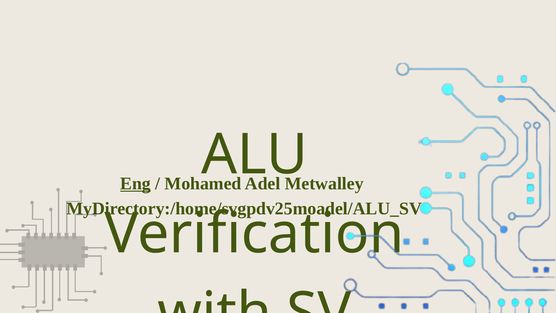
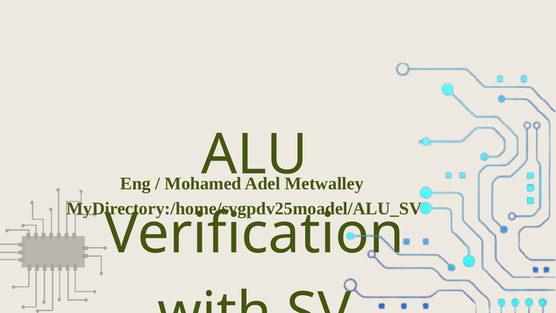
Eng underline: present -> none (136, 184)
